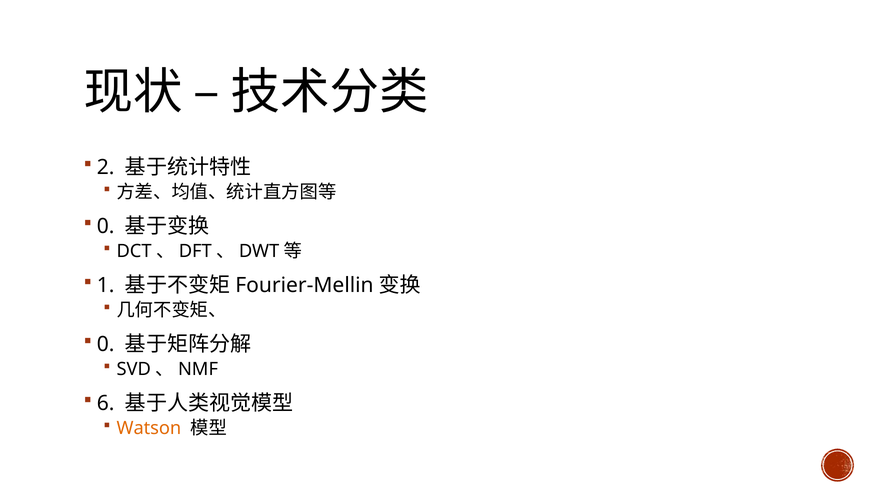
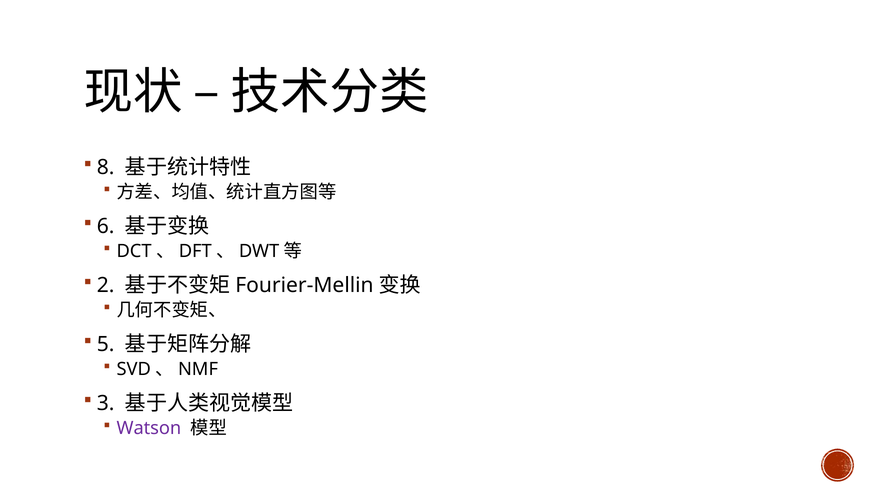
2: 2 -> 8 (106, 167)
0: 0 -> 6 (106, 226)
1: 1 -> 2 (106, 285)
0: 0 -> 5 (106, 344)
6: 6 -> 3 (106, 403)
Watson colour: orange -> purple (149, 428)
